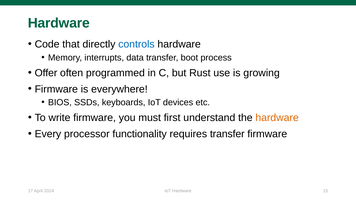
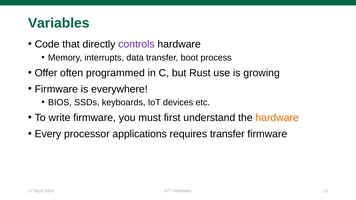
Hardware: Hardware -> Variables (59, 23)
controls colour: blue -> purple (136, 44)
functionality: functionality -> applications (140, 134)
